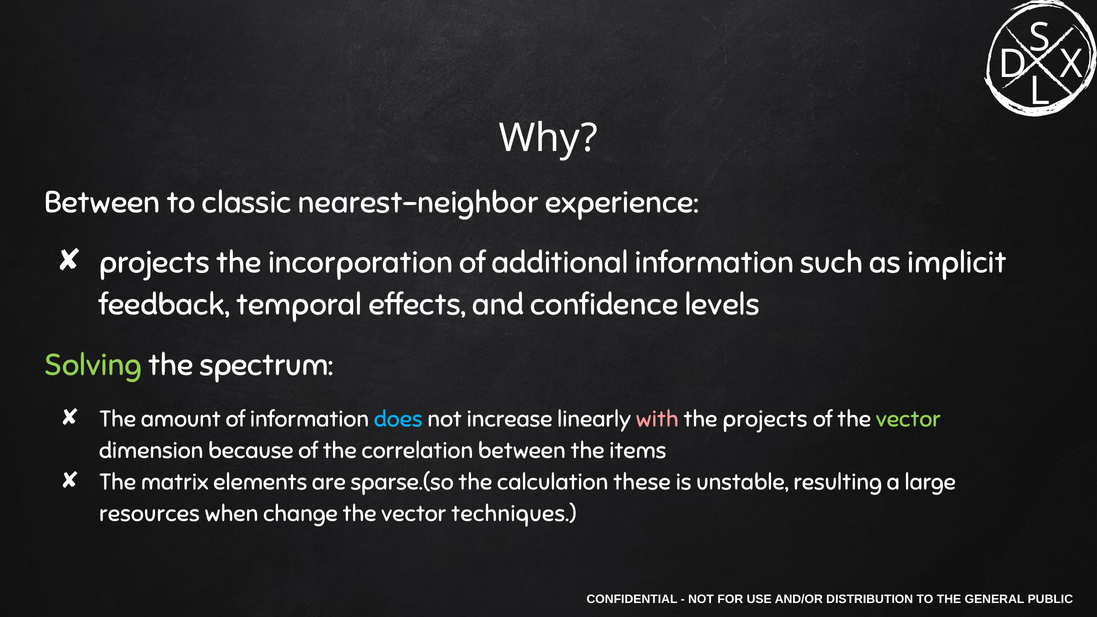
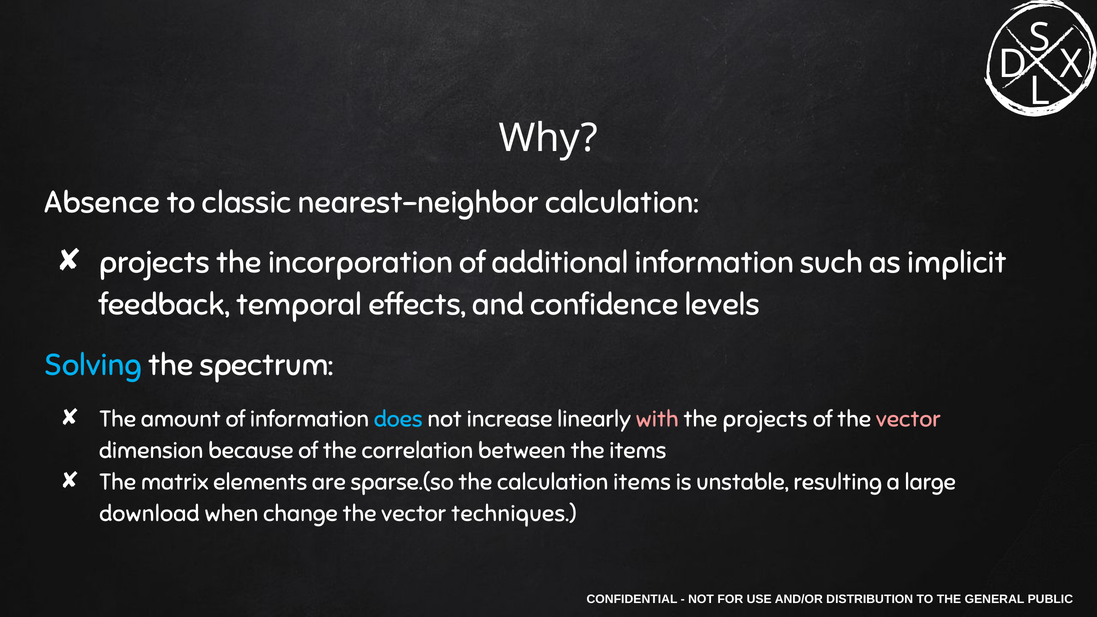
Between: Between -> Absence (102, 203)
nearest-neighbor experience: experience -> calculation (622, 203)
Solving colour: light green -> light blue (93, 365)
vector colour: light green -> pink (908, 419)
calculation these: these -> items (642, 482)
resources: resources -> download (149, 514)
